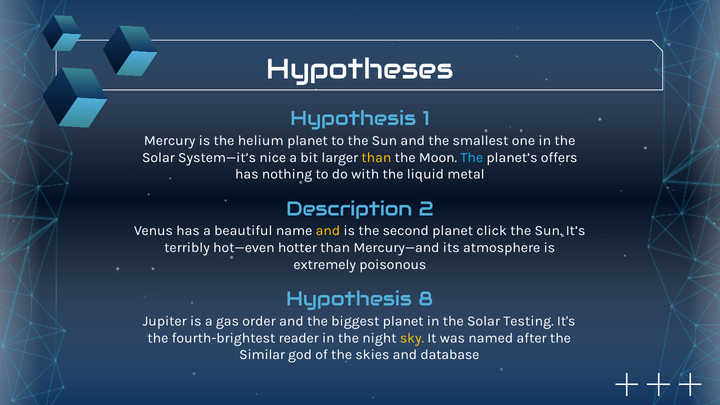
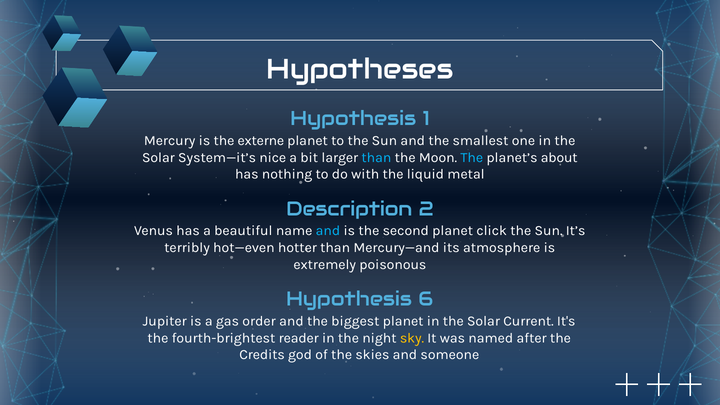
helium: helium -> externe (261, 141)
than colour: yellow -> light blue (376, 158)
offers: offers -> about (559, 158)
and colour: yellow -> light blue (328, 231)
8: 8 -> 6 (426, 299)
Testing: Testing -> Current (528, 321)
Similar: Similar -> Credits (262, 355)
database: database -> someone (450, 355)
